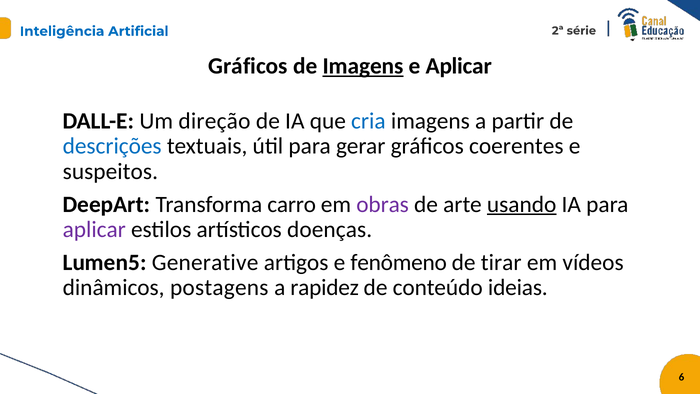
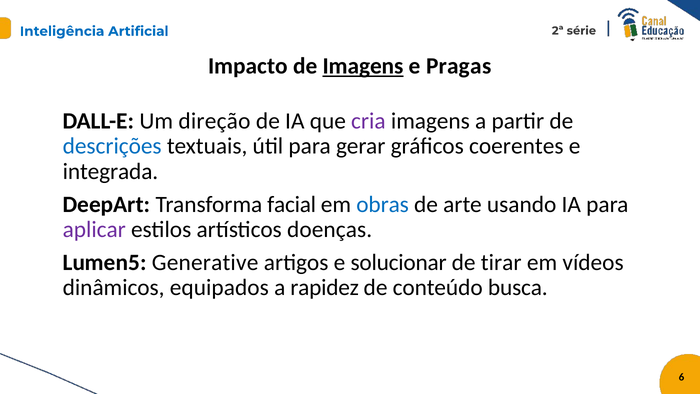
Gráficos: Gráficos -> Impacto (248, 66)
e Aplicar: Aplicar -> Pragas (459, 66)
cria colour: blue -> purple (368, 121)
suspeitos: suspeitos -> integrada (110, 171)
carro: carro -> facial (292, 204)
obras colour: purple -> blue (383, 204)
usando underline: present -> none (522, 204)
fenômeno: fenômeno -> solucionar (399, 262)
postagens: postagens -> equipados (219, 288)
ideias: ideias -> busca (518, 288)
